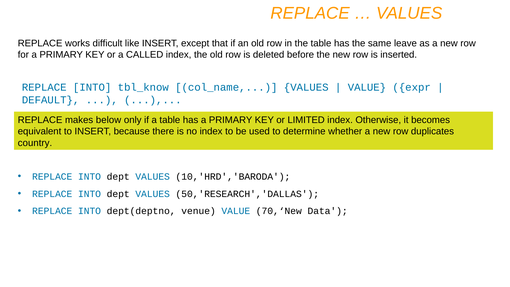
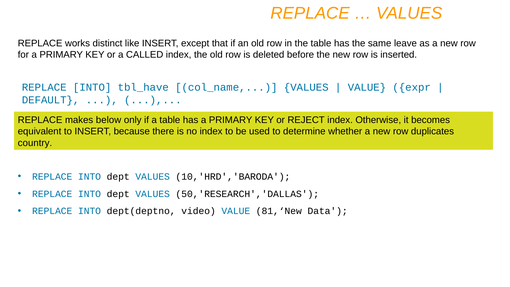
difficult: difficult -> distinct (108, 43)
tbl_know: tbl_know -> tbl_have (143, 87)
LIMITED: LIMITED -> REJECT (306, 120)
venue: venue -> video (199, 211)
70,‘New: 70,‘New -> 81,‘New (279, 211)
